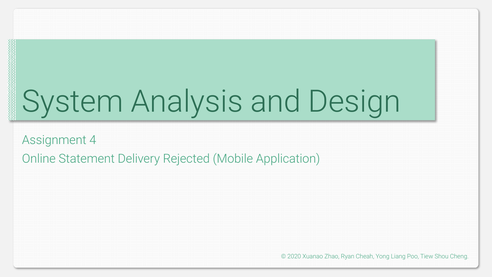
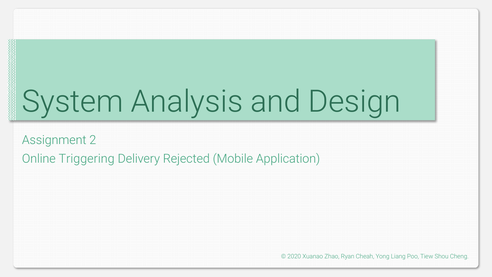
4: 4 -> 2 (93, 140)
Statement: Statement -> Triggering (87, 158)
